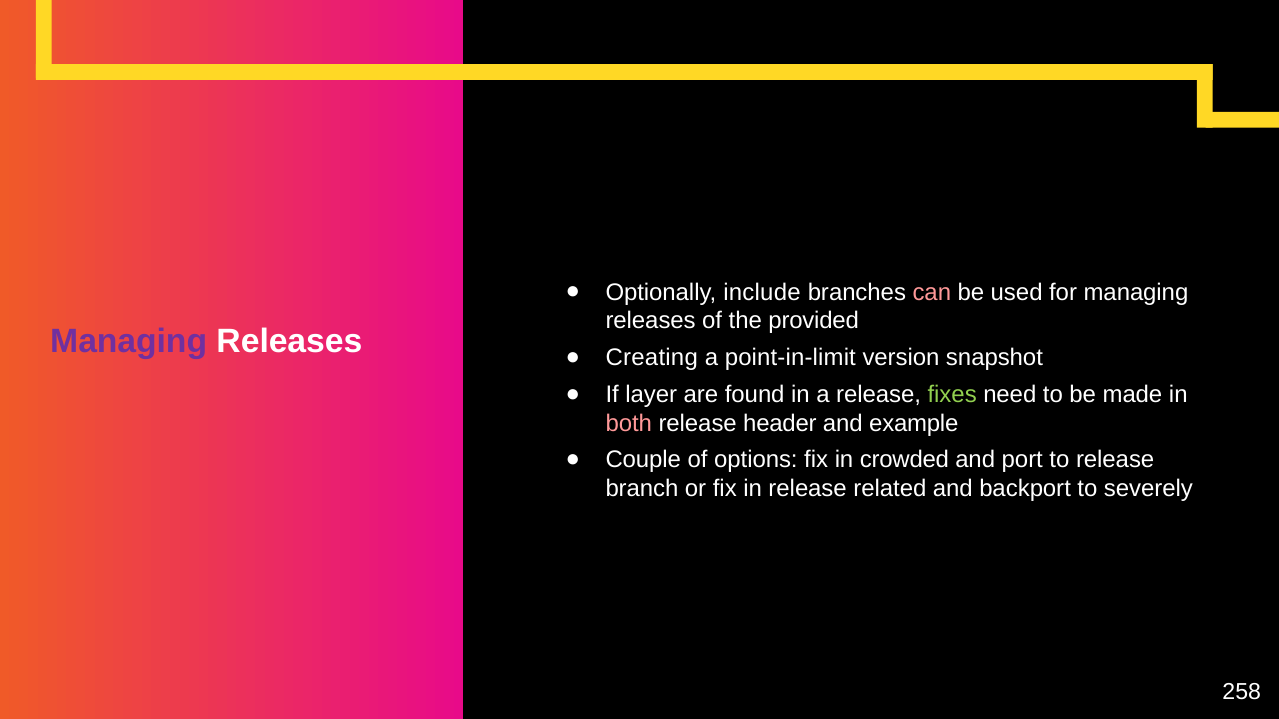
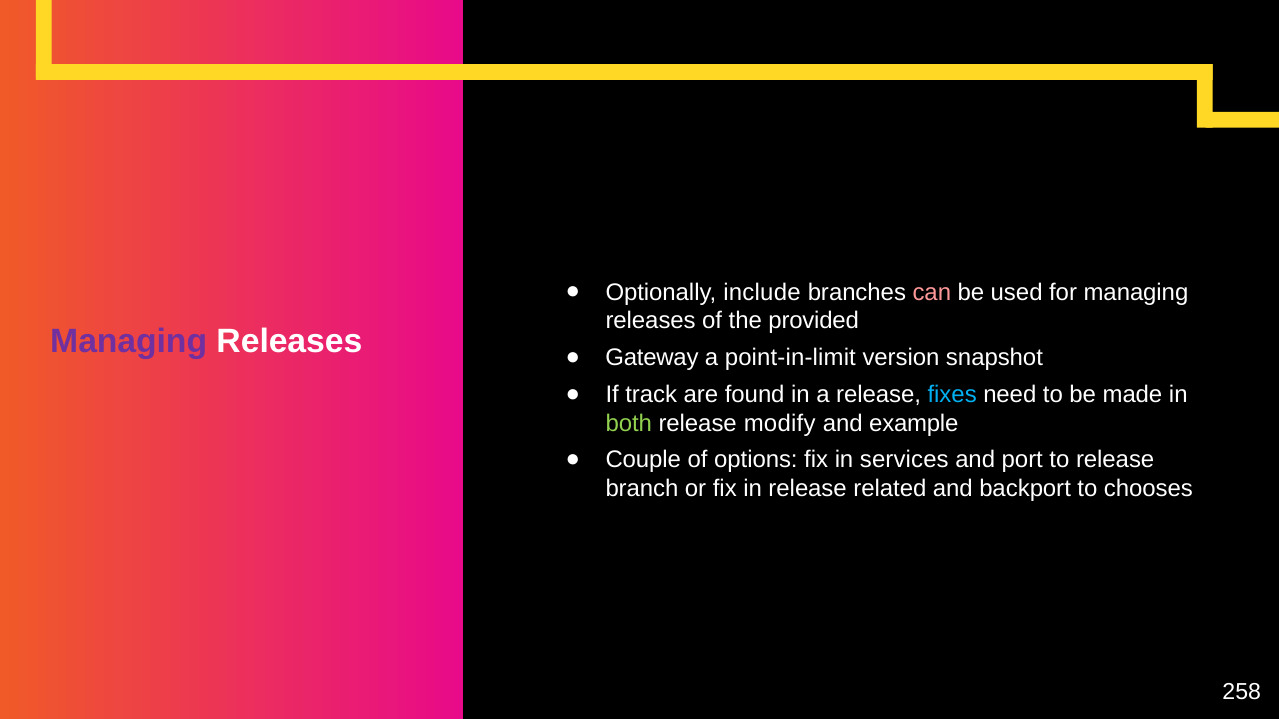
Creating: Creating -> Gateway (652, 358)
layer: layer -> track (651, 395)
fixes colour: light green -> light blue (952, 395)
both colour: pink -> light green (629, 424)
header: header -> modify (780, 424)
crowded: crowded -> services (904, 460)
severely: severely -> chooses (1148, 489)
